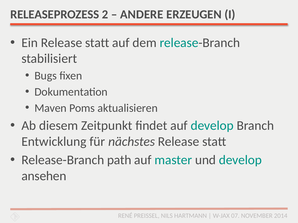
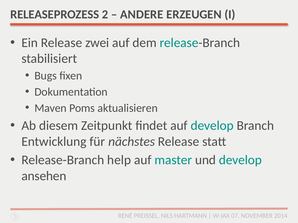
Ein Release statt: statt -> zwei (97, 43)
path: path -> help (119, 160)
